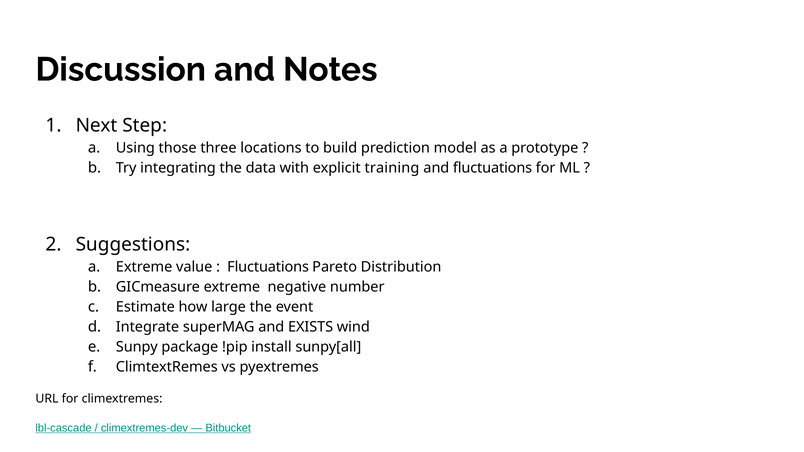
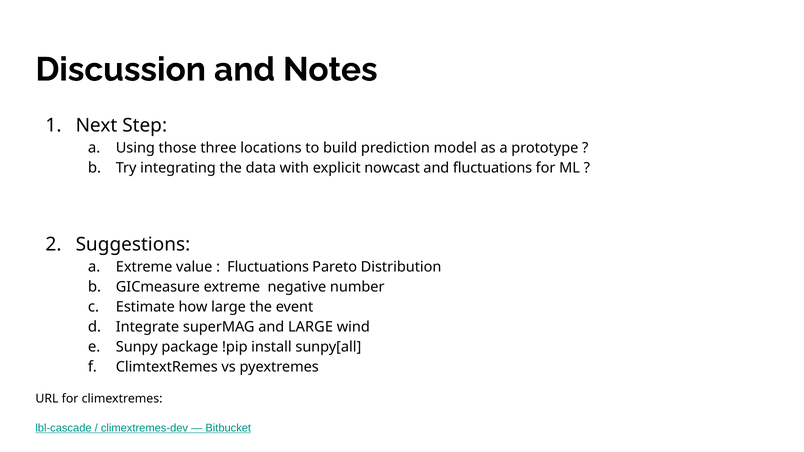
training: training -> nowcast (392, 168)
and EXISTS: EXISTS -> LARGE (310, 327)
